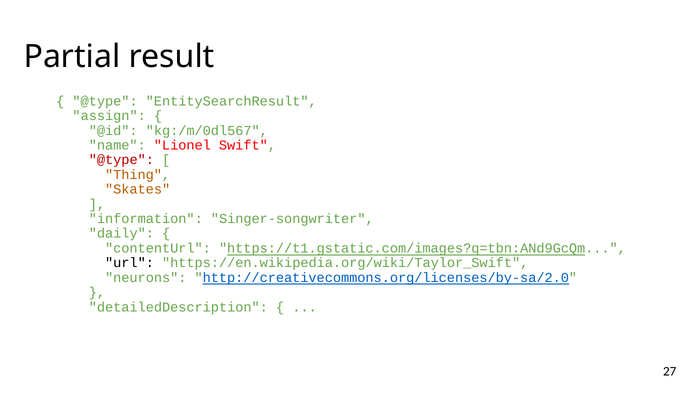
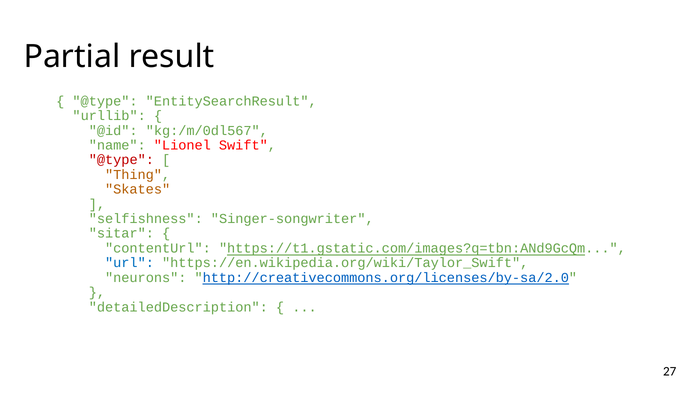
assign: assign -> urllib (109, 116)
information: information -> selfishness (146, 219)
daily: daily -> sitar (121, 233)
url colour: black -> blue (130, 263)
